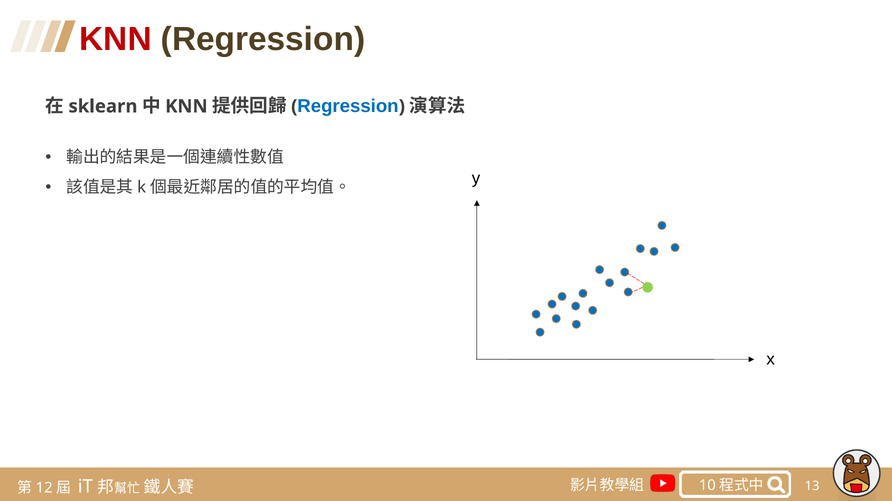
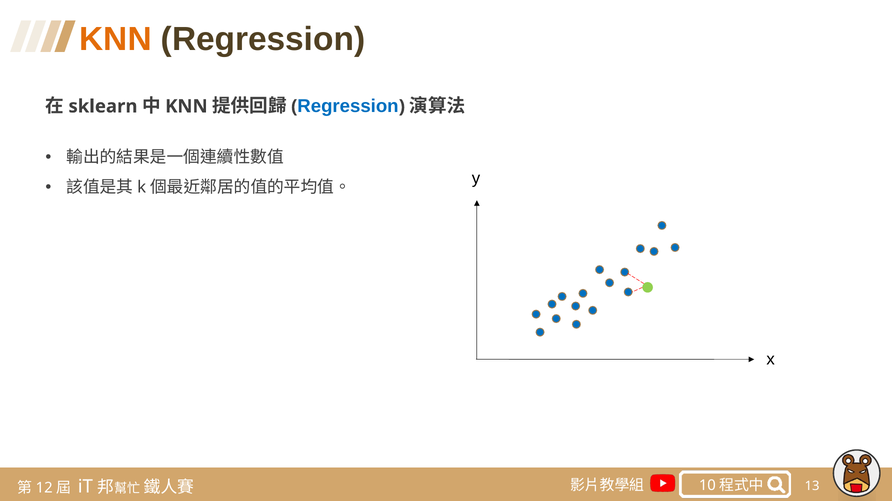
KNN colour: red -> orange (115, 39)
